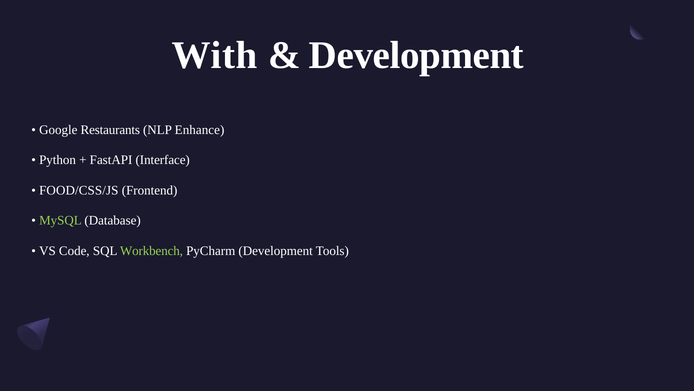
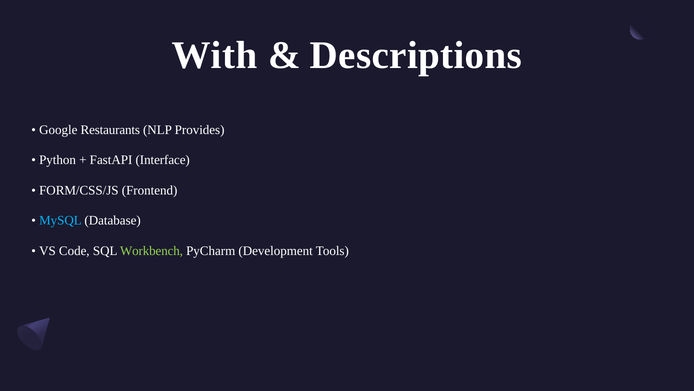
Development: Development -> Descriptions (416, 55)
Enhance: Enhance -> Provides (200, 130)
FOOD/CSS/JS: FOOD/CSS/JS -> FORM/CSS/JS (79, 190)
MySQL colour: light green -> light blue (60, 220)
